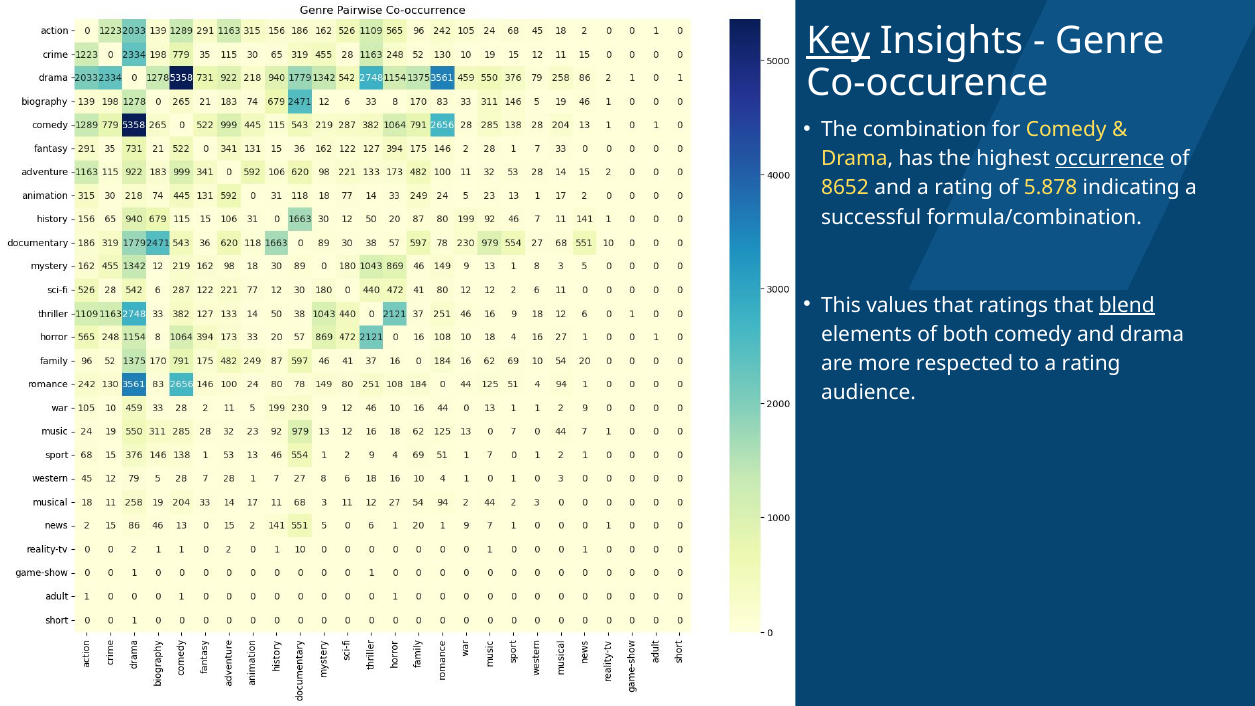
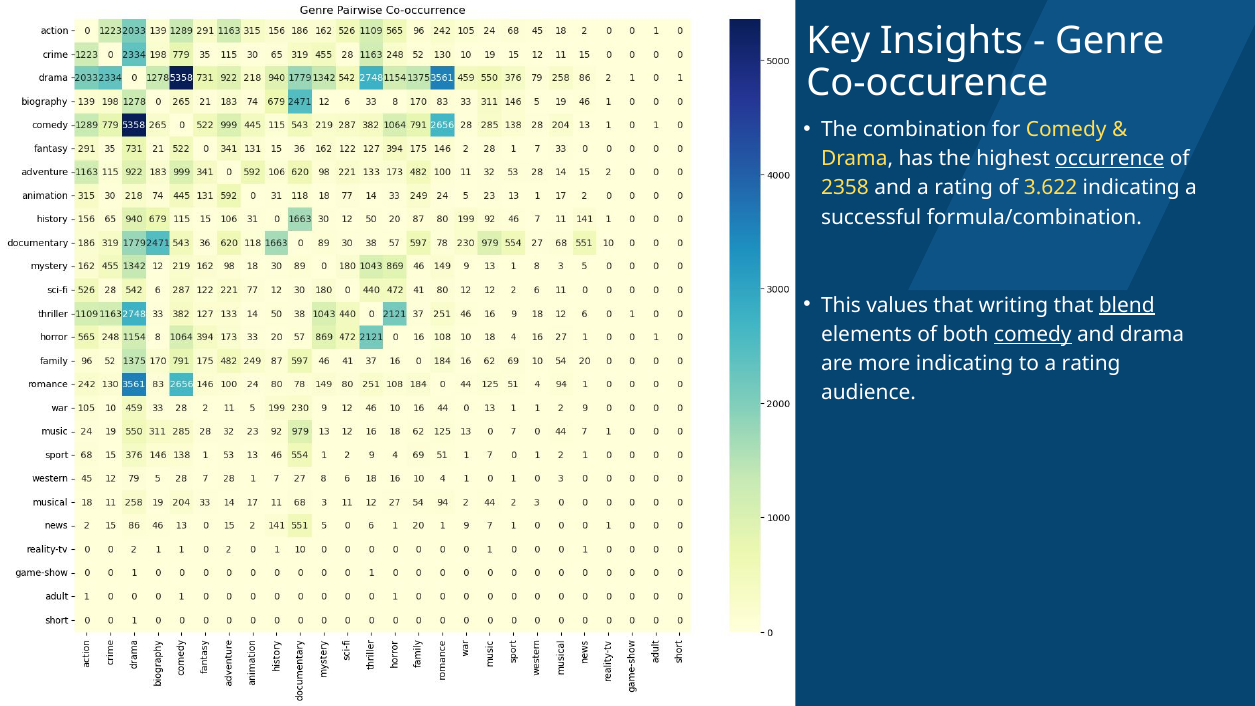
Key underline: present -> none (838, 41)
8652: 8652 -> 2358 (845, 188)
5.878: 5.878 -> 3.622 (1051, 188)
ratings: ratings -> writing (1013, 305)
comedy underline: none -> present (1033, 334)
more respected: respected -> indicating (965, 364)
